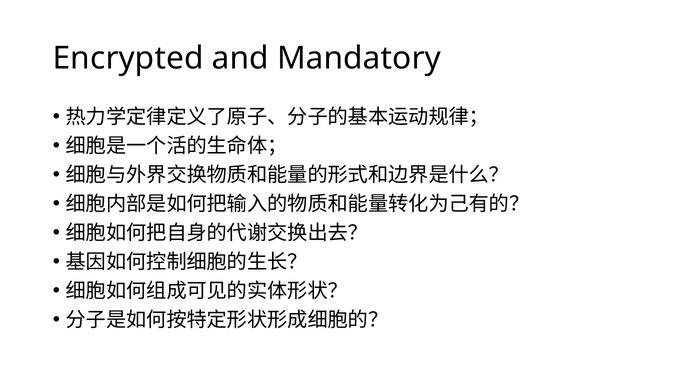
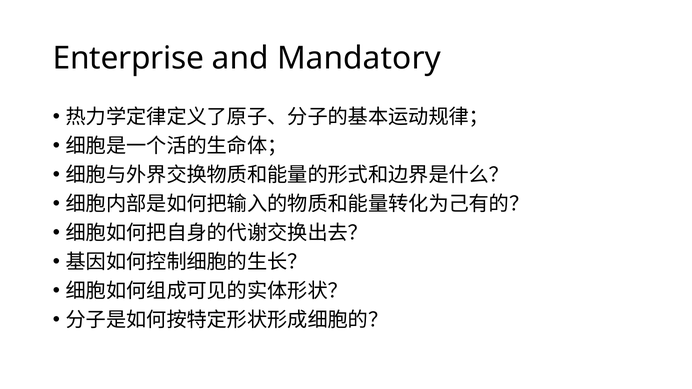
Encrypted: Encrypted -> Enterprise (128, 58)
